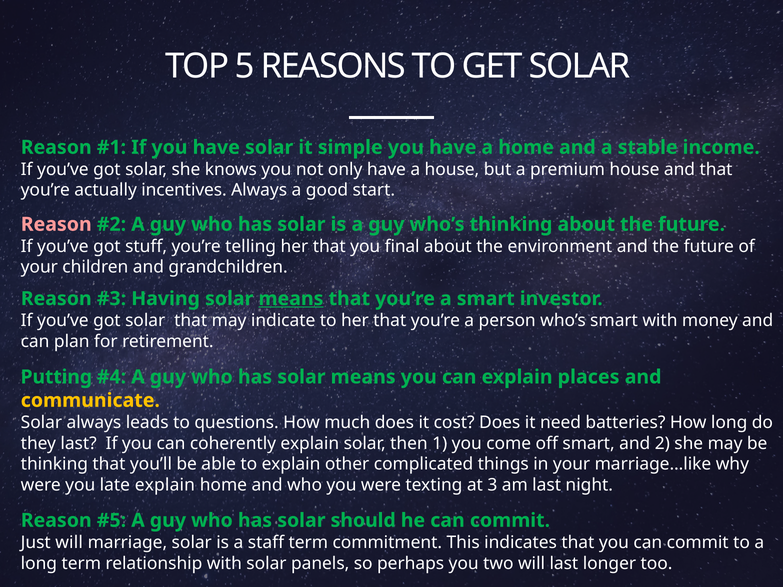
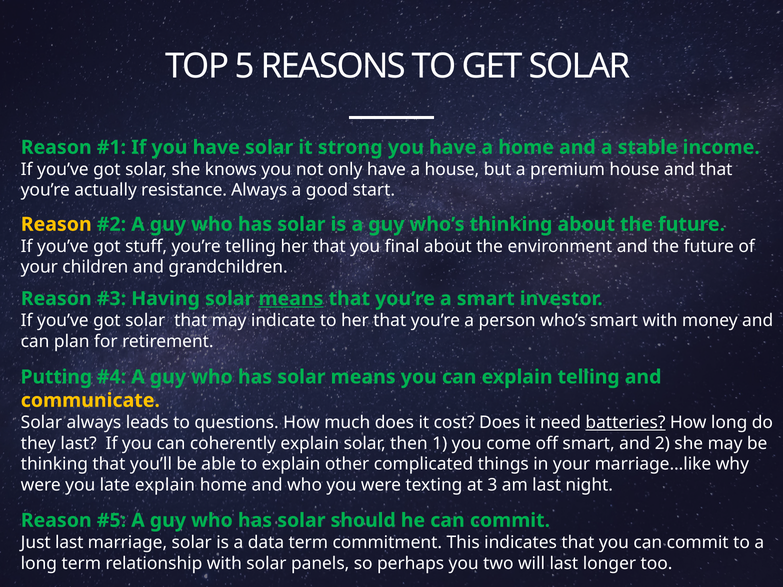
simple: simple -> strong (350, 147)
incentives: incentives -> resistance (184, 190)
Reason colour: pink -> yellow (56, 224)
explain places: places -> telling (589, 377)
batteries underline: none -> present (625, 423)
Just will: will -> last (69, 543)
staff: staff -> data (266, 543)
